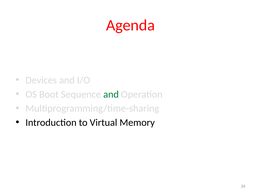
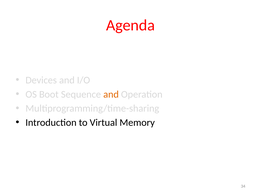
and colour: green -> orange (111, 95)
